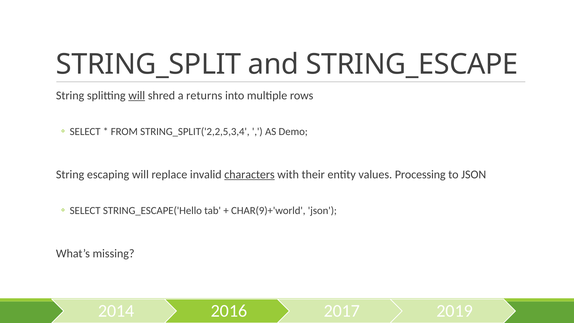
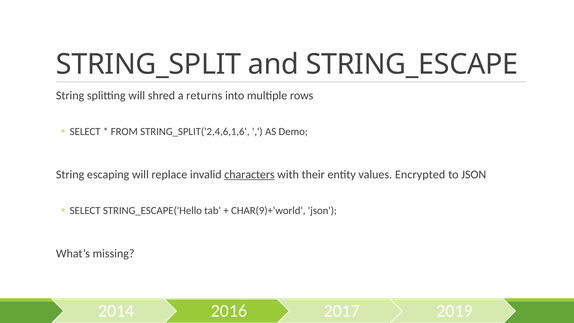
will underline: present -> none (137, 95)
STRING_SPLIT('2,2,5,3,4: STRING_SPLIT('2,2,5,3,4 -> STRING_SPLIT('2,4,6,1,6 (195, 131)
Processing: Processing -> Encrypted (420, 175)
